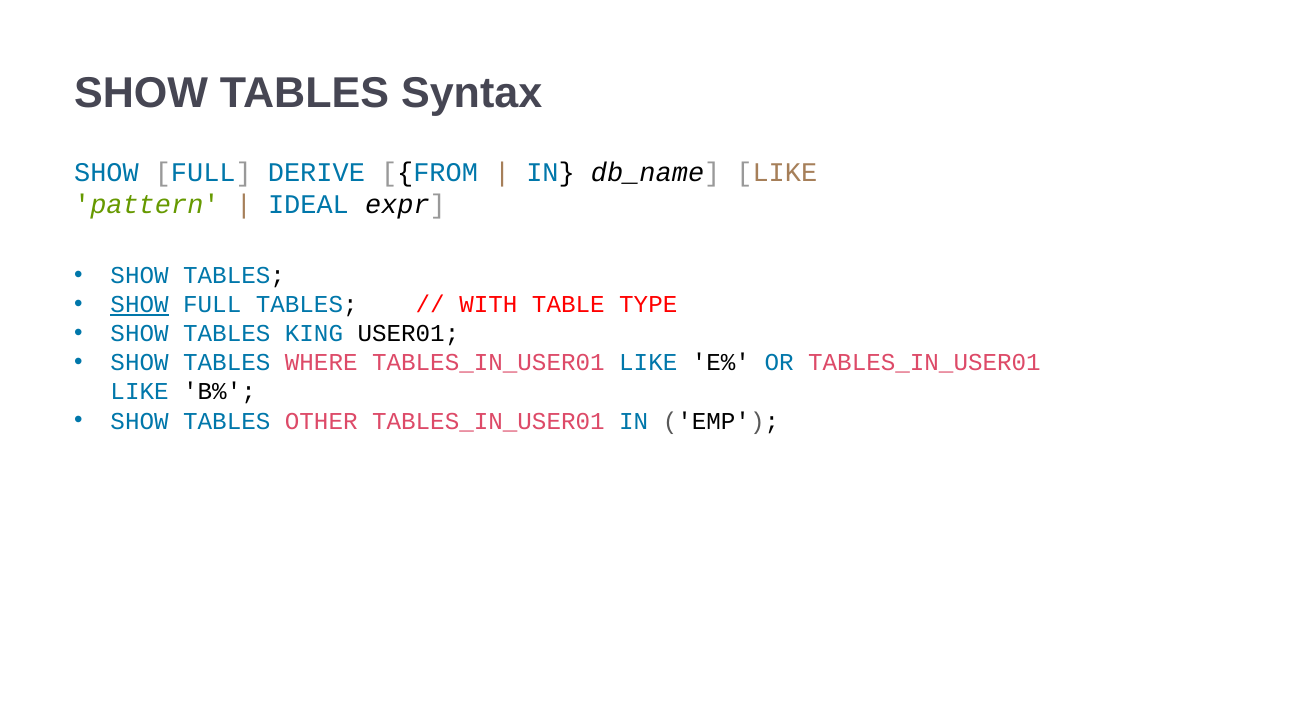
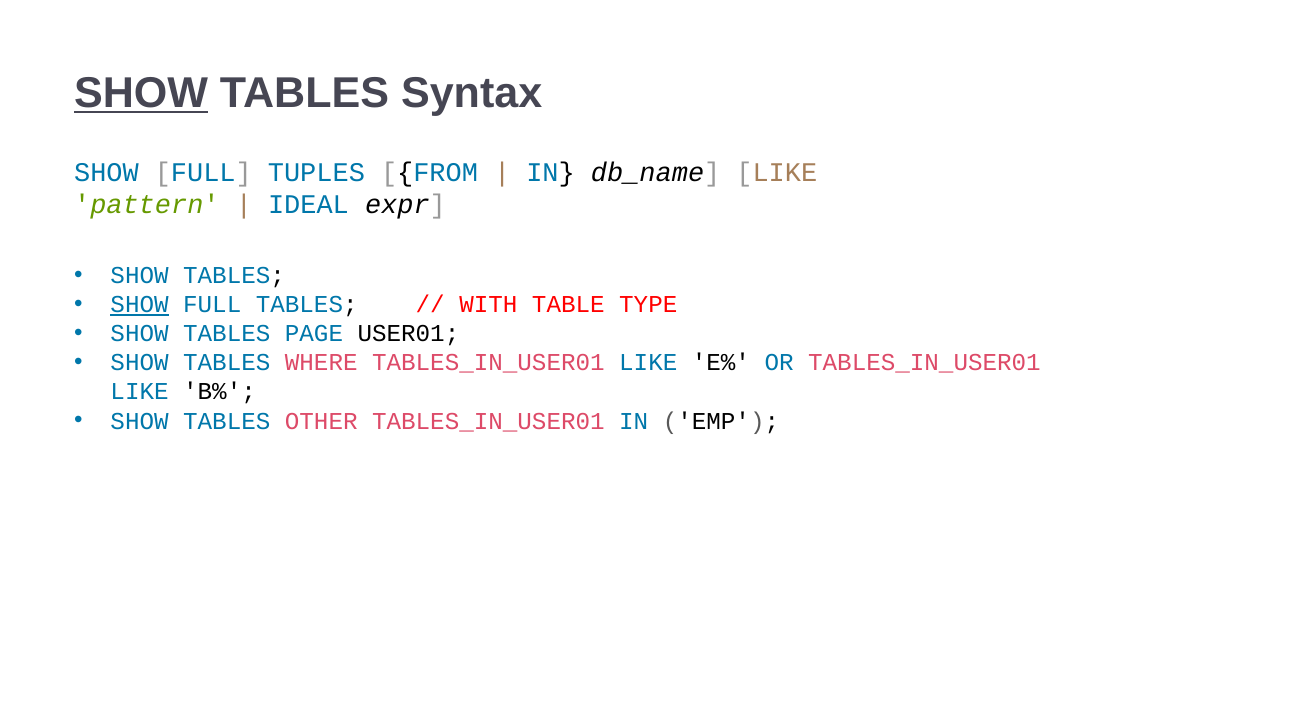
SHOW underline: none -> present (141, 93)
DERIVE: DERIVE -> TUPLES (316, 172)
KING: KING -> PAGE (314, 334)
